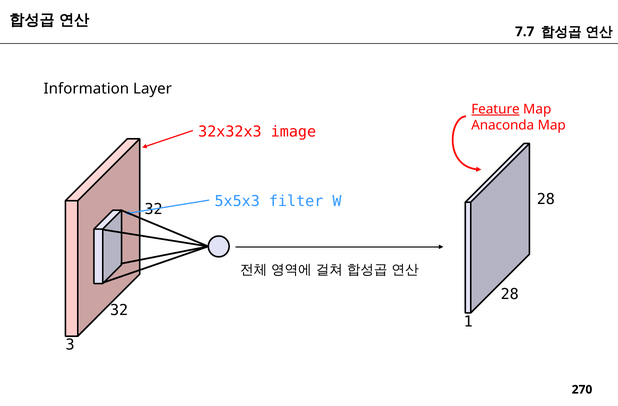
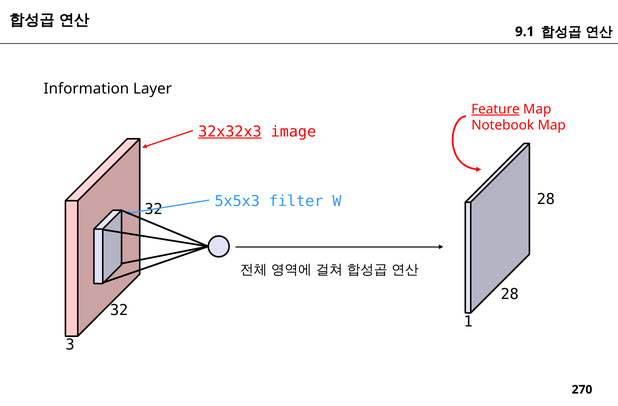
7.7: 7.7 -> 9.1 (525, 32)
Anaconda: Anaconda -> Notebook (503, 125)
32x32x3 underline: none -> present (230, 132)
